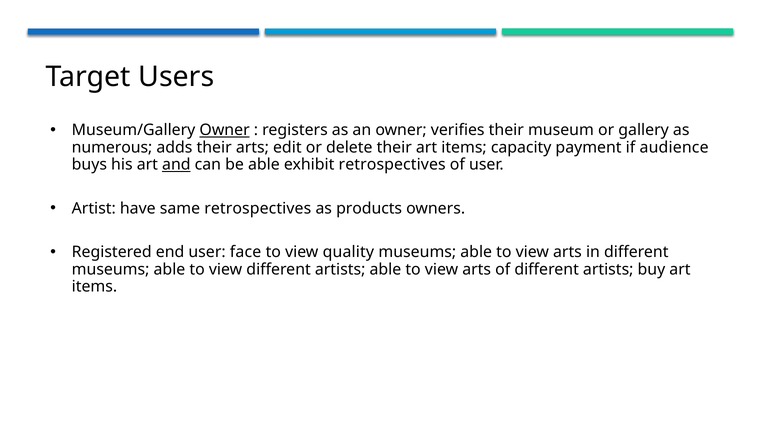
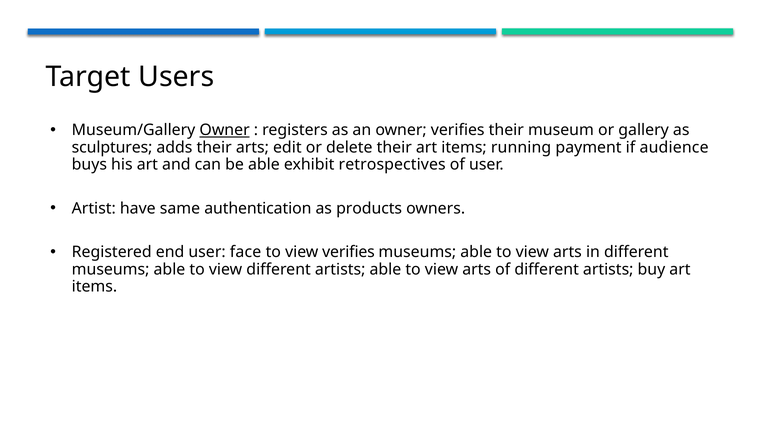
numerous: numerous -> sculptures (112, 147)
capacity: capacity -> running (521, 147)
and underline: present -> none (176, 165)
same retrospectives: retrospectives -> authentication (258, 208)
view quality: quality -> verifies (349, 252)
